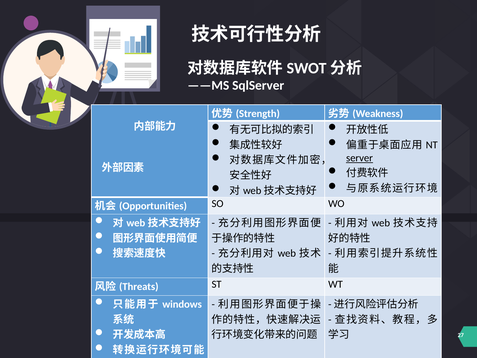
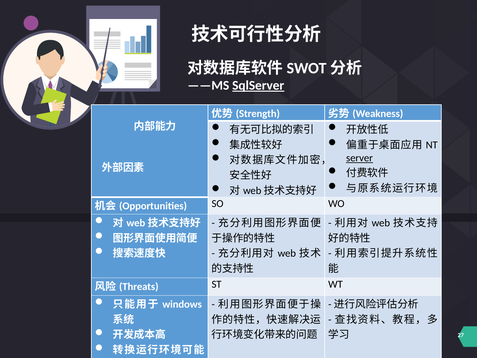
SqlServer underline: none -> present (258, 85)
